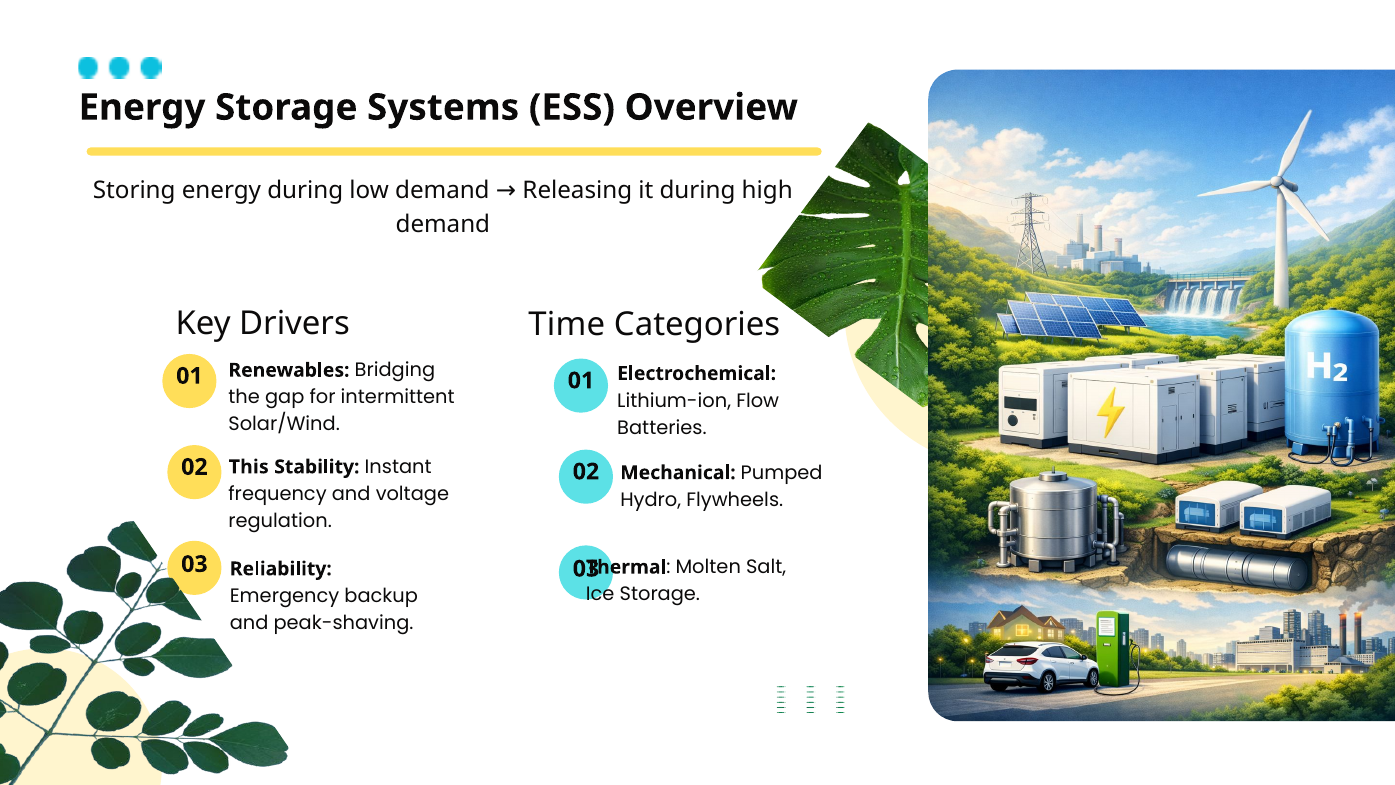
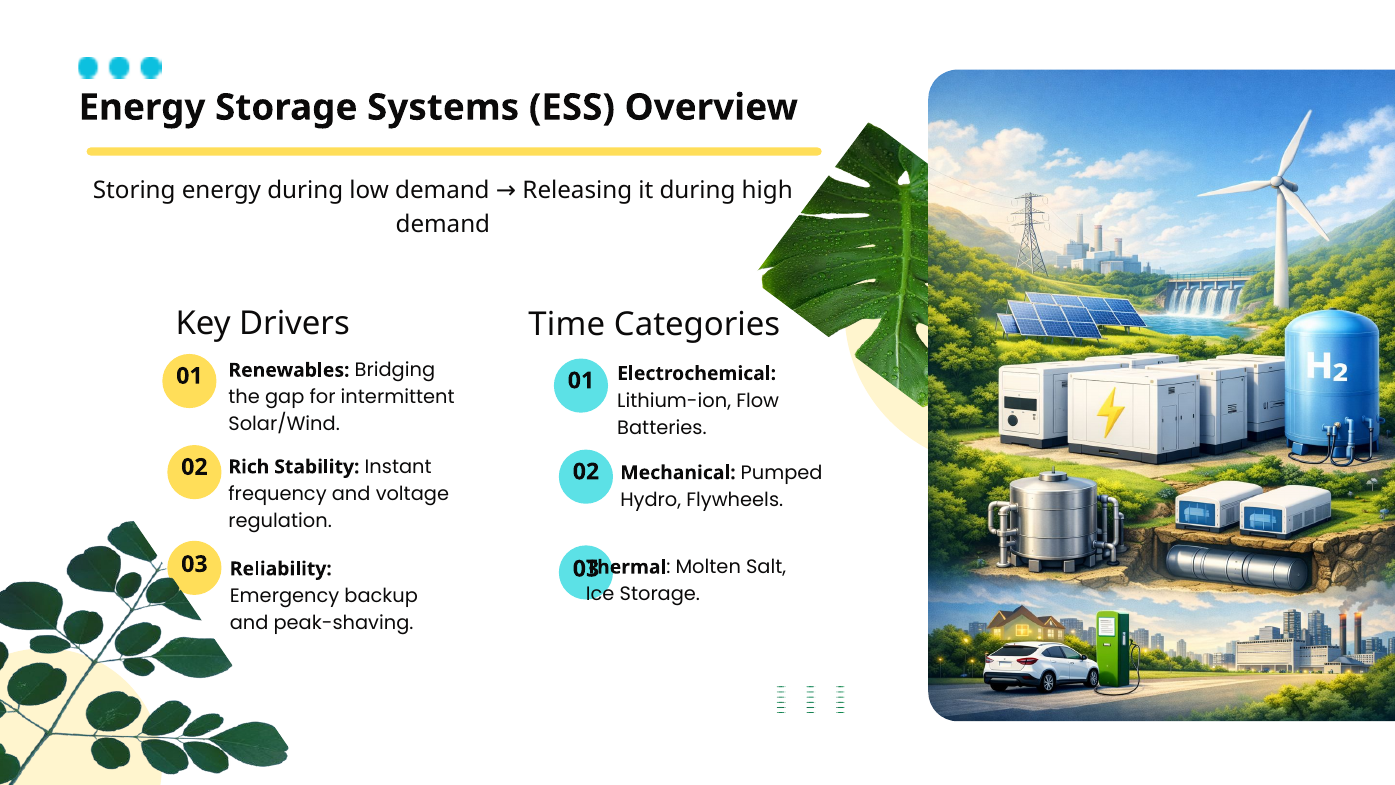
This: This -> Rich (249, 467)
